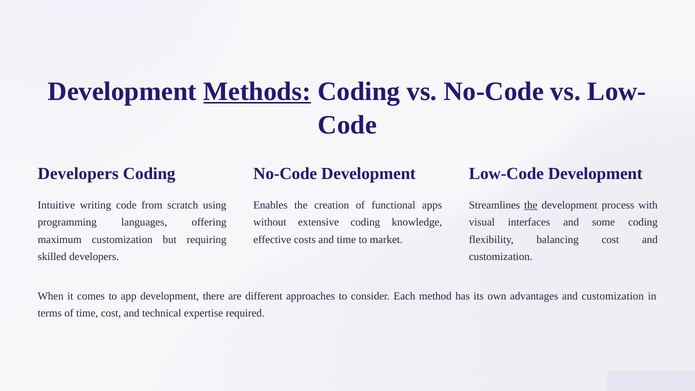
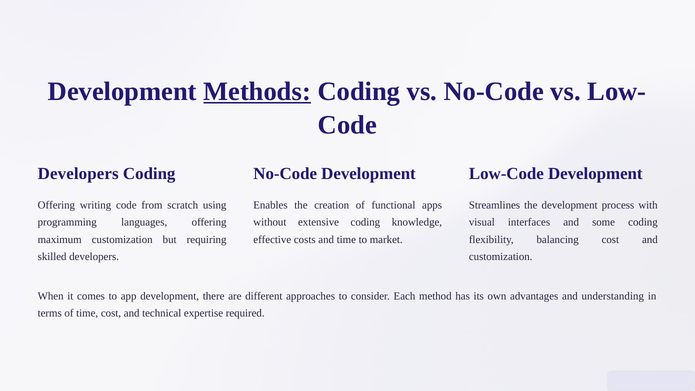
Intuitive: Intuitive -> Offering (56, 205)
the underline: present -> none (531, 205)
advantages and customization: customization -> understanding (613, 296)
